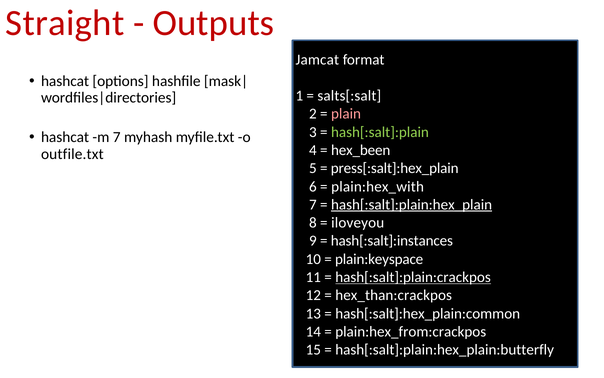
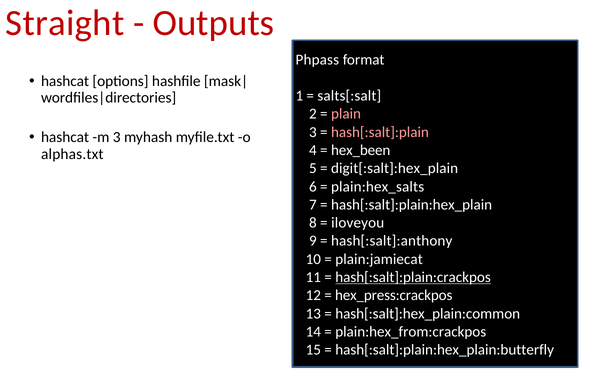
Jamcat: Jamcat -> Phpass (317, 59)
hash[:salt]:plain colour: light green -> pink (380, 132)
m 7: 7 -> 3 (117, 137)
outfile.txt: outfile.txt -> alphas.txt (72, 154)
press[:salt]:hex_plain: press[:salt]:hex_plain -> digit[:salt]:hex_plain (395, 168)
plain:hex_with: plain:hex_with -> plain:hex_salts (378, 186)
hash[:salt]:plain:hex_plain underline: present -> none (412, 204)
hash[:salt]:instances: hash[:salt]:instances -> hash[:salt]:anthony (392, 241)
plain:keyspace: plain:keyspace -> plain:jamiecat (379, 259)
hex_than:crackpos: hex_than:crackpos -> hex_press:crackpos (394, 295)
